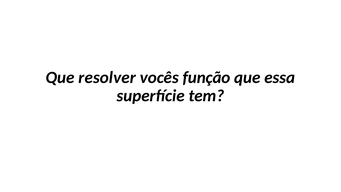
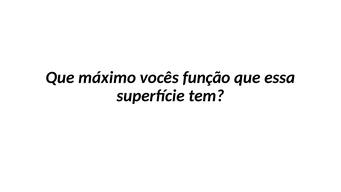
resolver: resolver -> máximo (107, 77)
